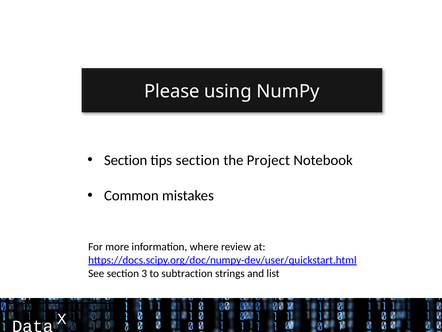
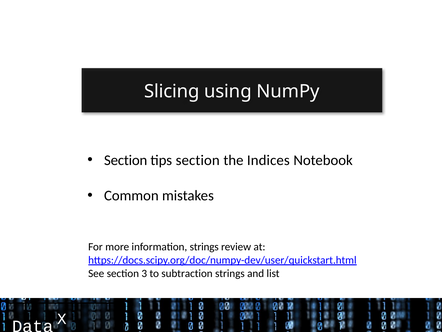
Please: Please -> Slicing (172, 91)
Project: Project -> Indices (268, 160)
information where: where -> strings (204, 246)
